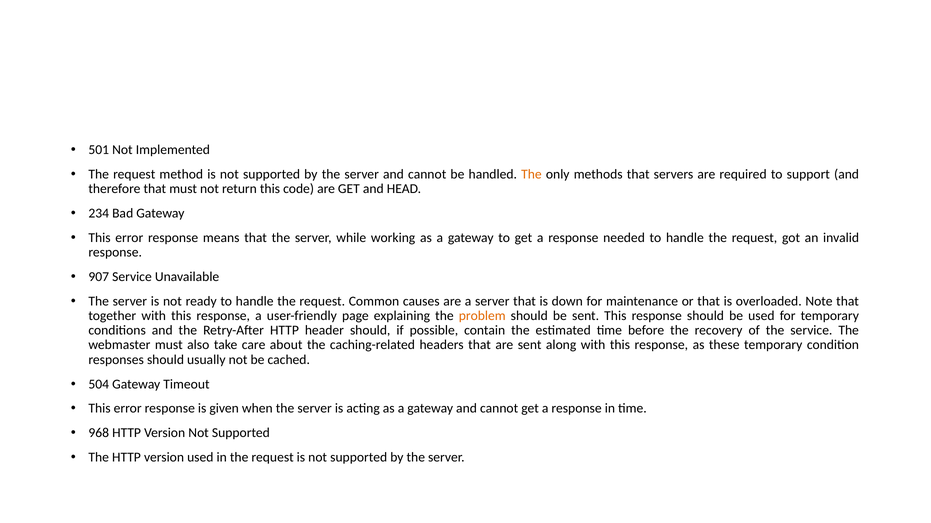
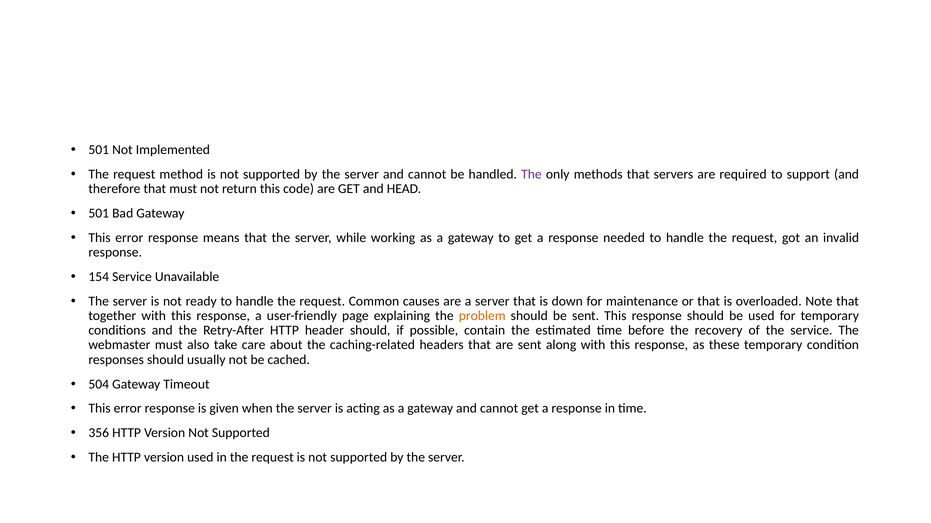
The colour: orange -> purple (531, 175)
234: 234 -> 501 (99, 214)
907: 907 -> 154 (99, 277)
968: 968 -> 356 (99, 433)
